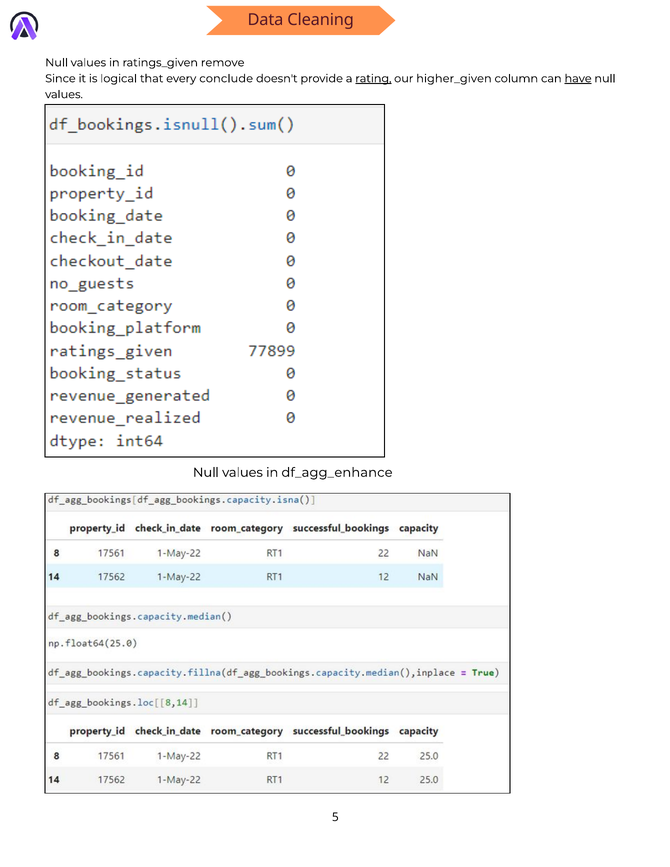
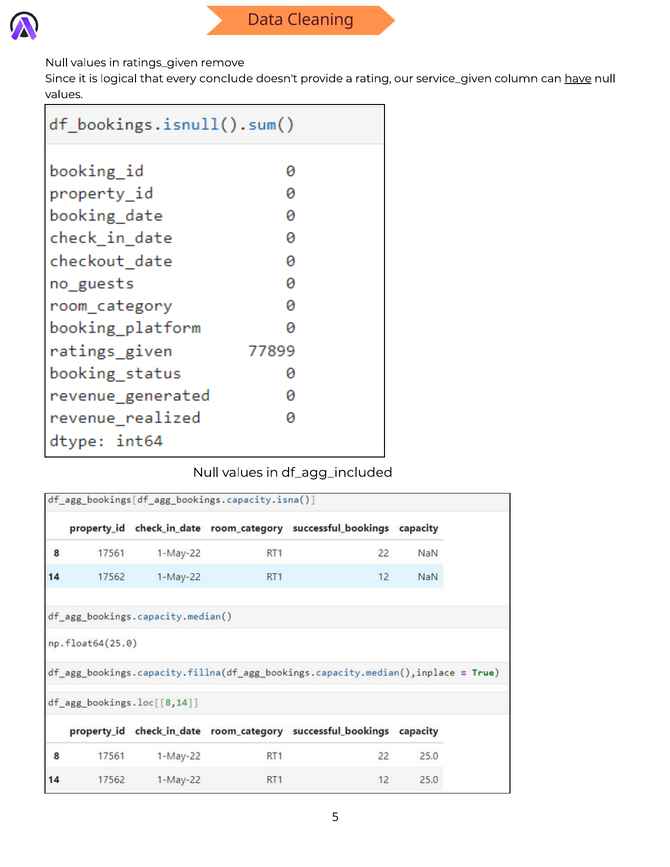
rating underline: present -> none (373, 79)
higher_given: higher_given -> service_given (454, 79)
df_agg_enhance: df_agg_enhance -> df_agg_included (337, 473)
